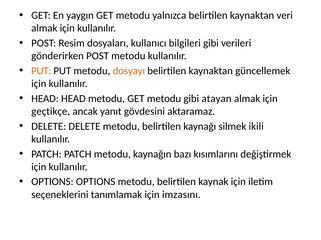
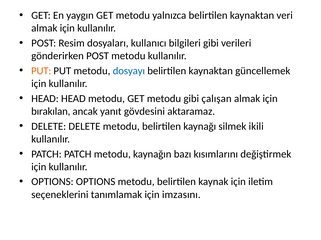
dosyayı colour: orange -> blue (129, 71)
atayan: atayan -> çalışan (217, 99)
geçtikçe: geçtikçe -> bırakılan (51, 112)
